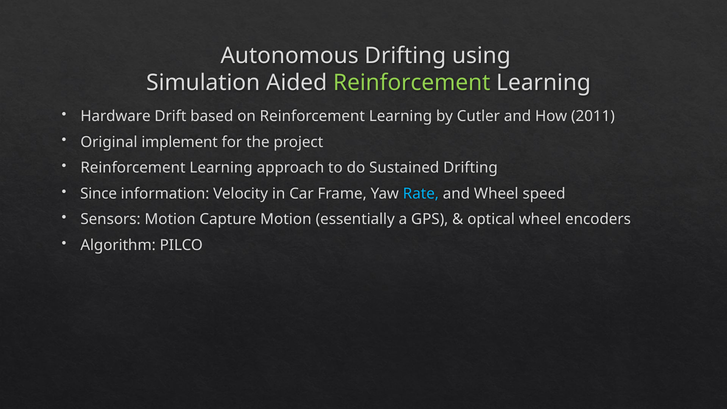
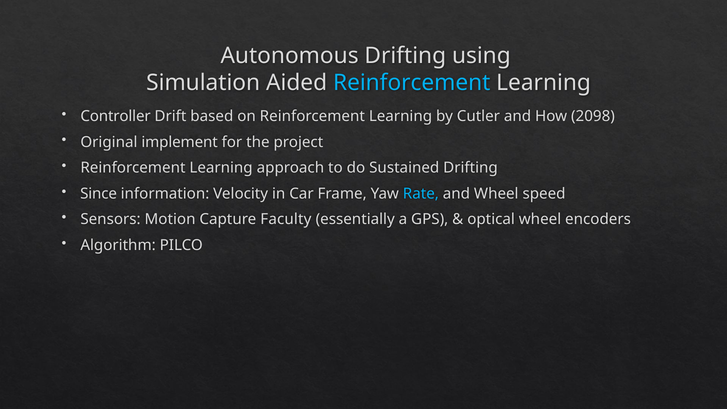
Reinforcement colour: light green -> light blue (412, 83)
Hardware: Hardware -> Controller (116, 116)
2011: 2011 -> 2098 (593, 116)
Capture Motion: Motion -> Faculty (286, 219)
